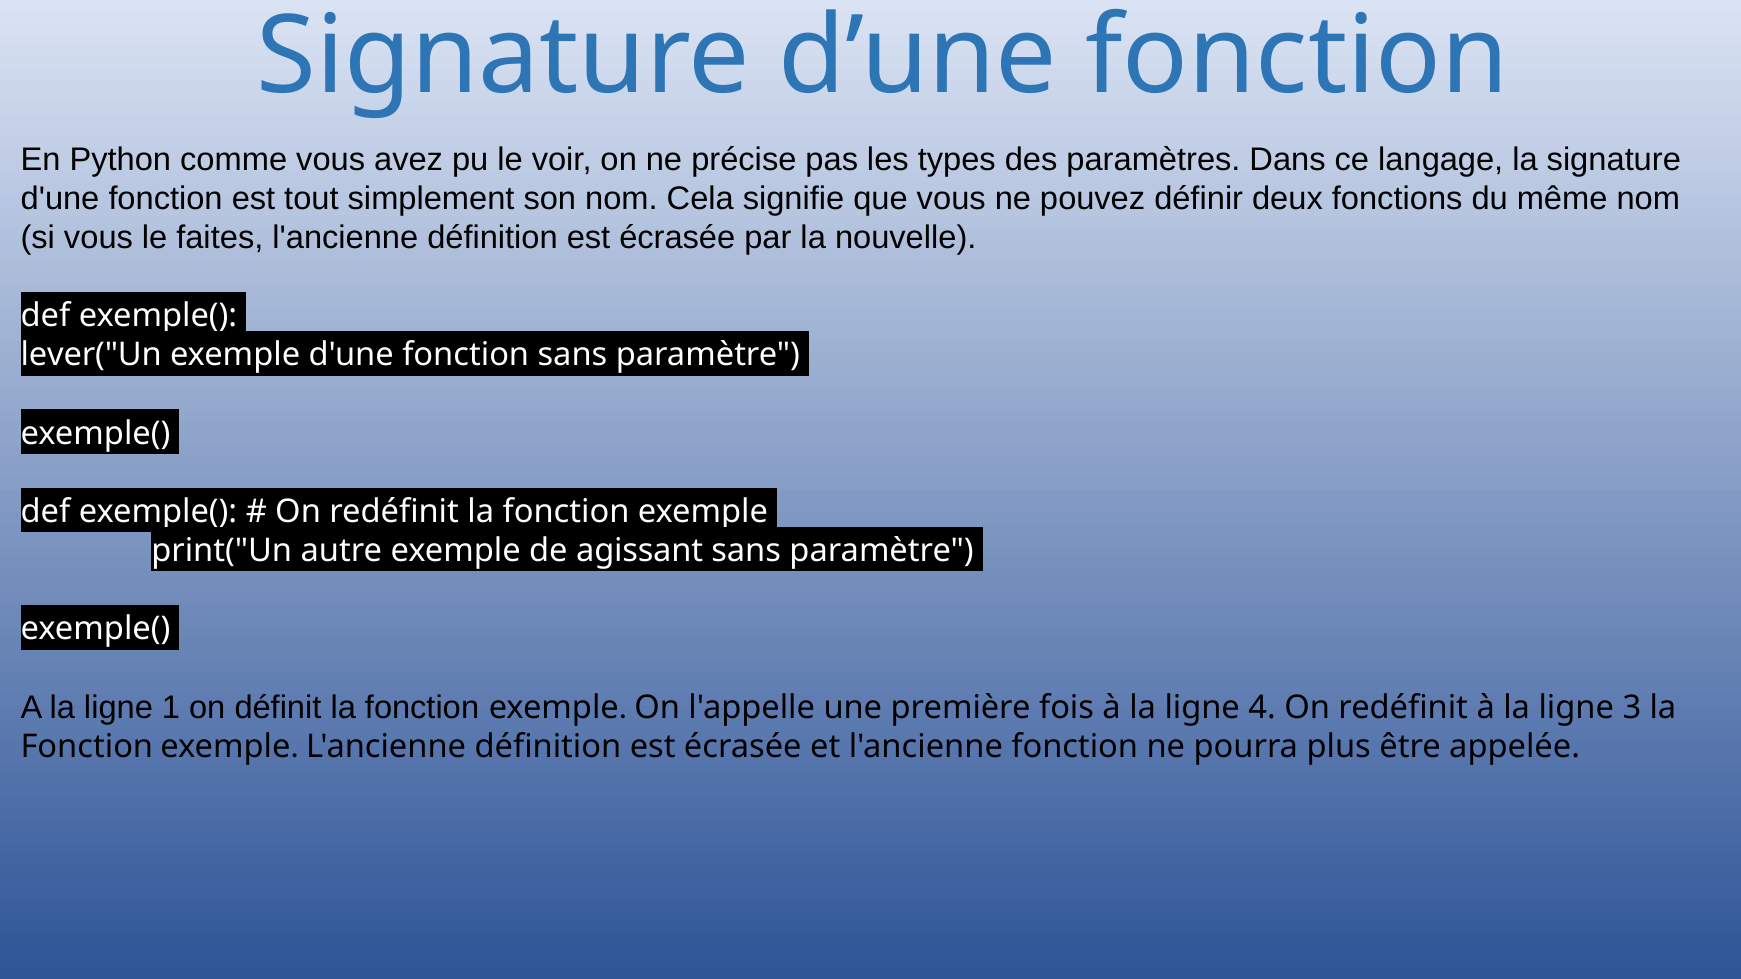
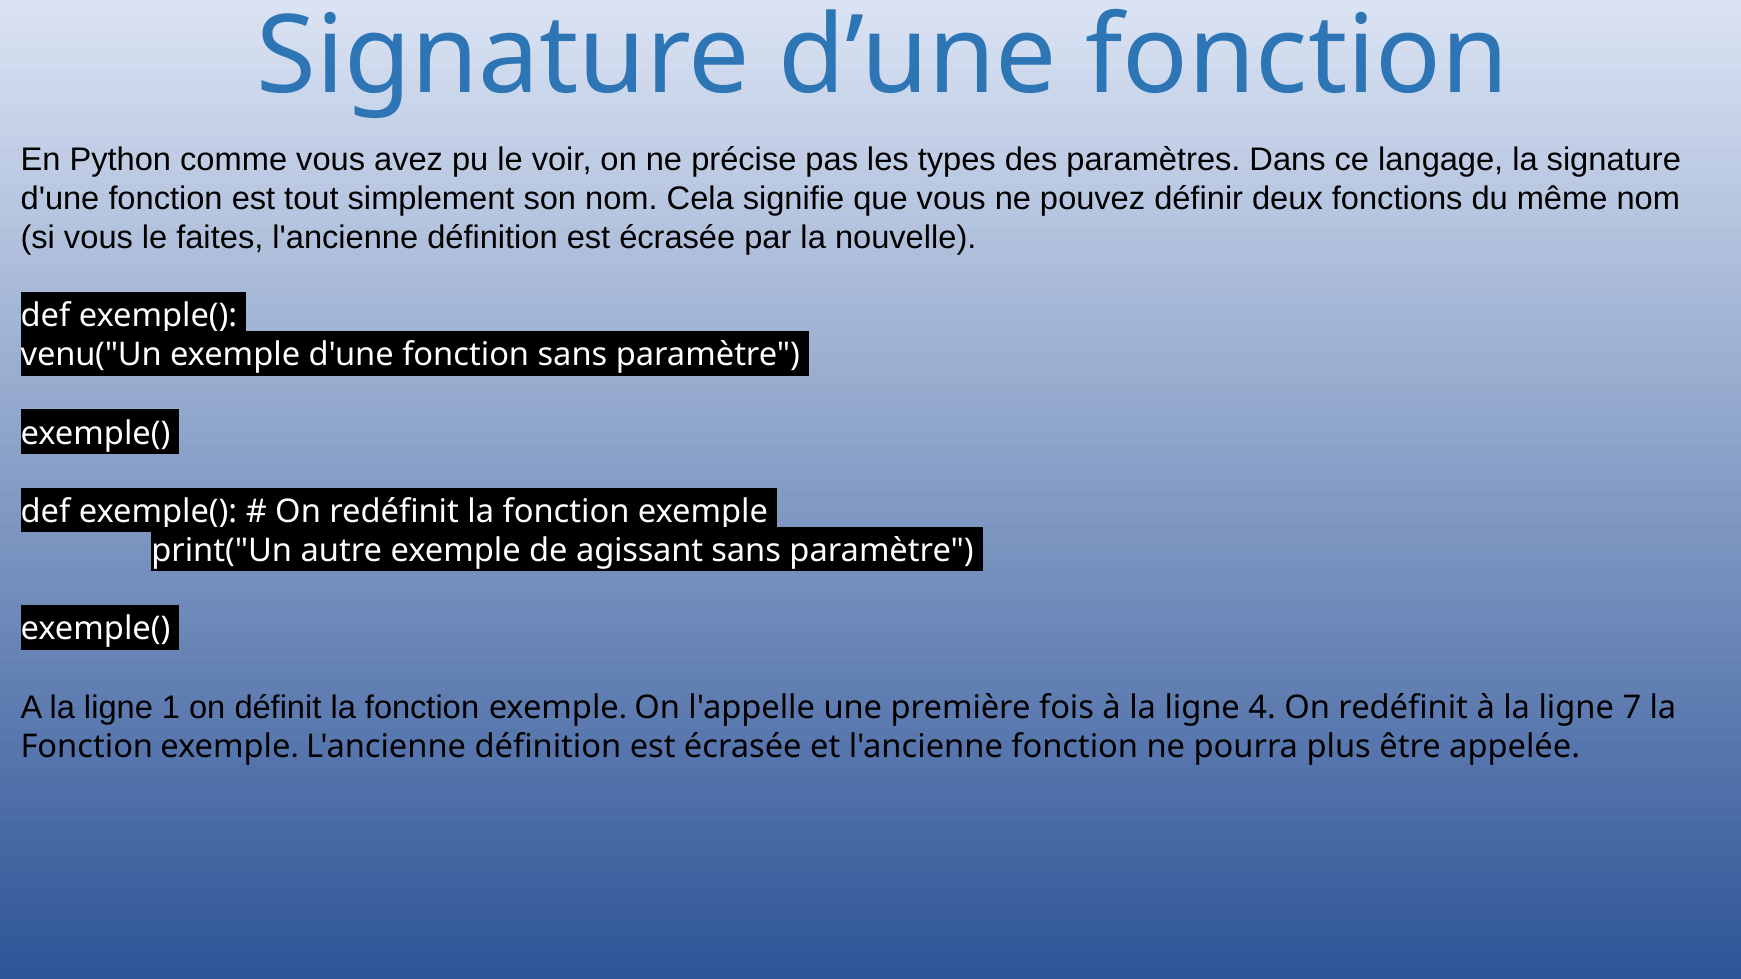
lever("Un: lever("Un -> venu("Un (91, 355)
3: 3 -> 7 (1632, 708)
